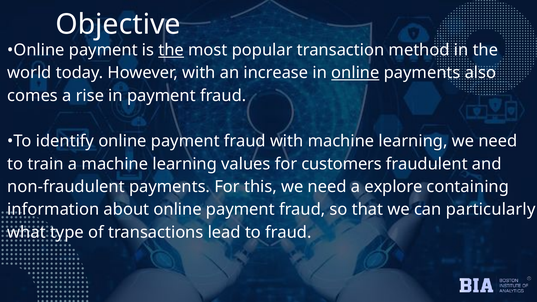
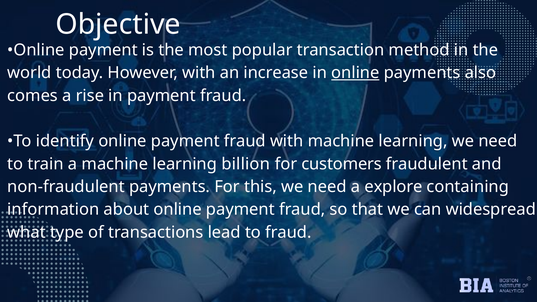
the underline: present -> none (171, 50)
values: values -> billion (246, 164)
particularly: particularly -> widespread (491, 210)
